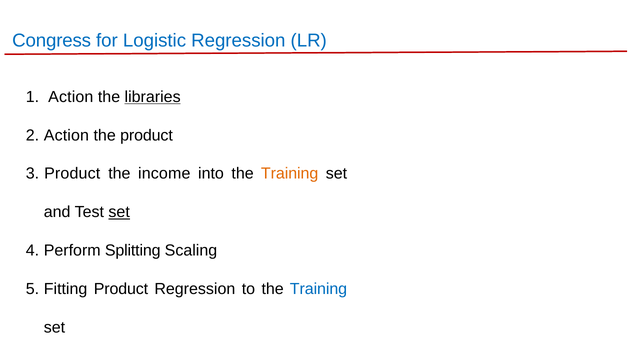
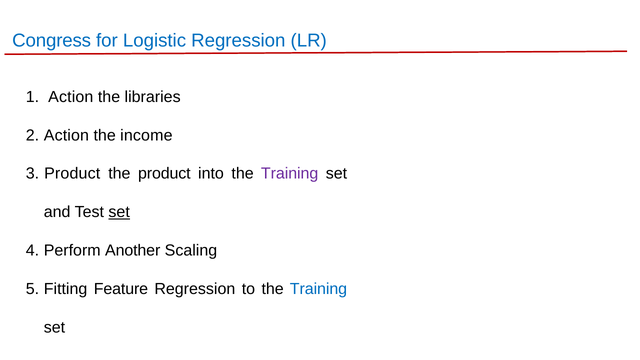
libraries underline: present -> none (153, 97)
the product: product -> income (146, 135)
the income: income -> product (164, 174)
Training colour: orange -> purple (290, 174)
Splitting: Splitting -> Another (133, 250)
Fitting Product: Product -> Feature (121, 289)
